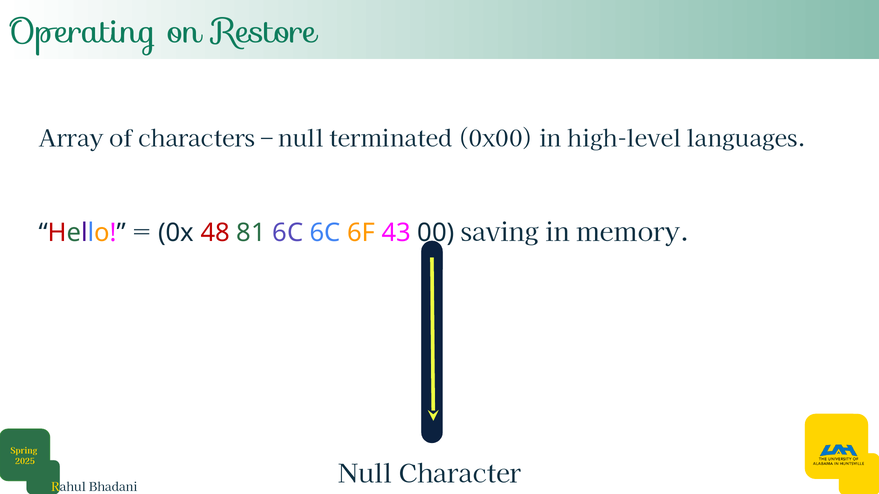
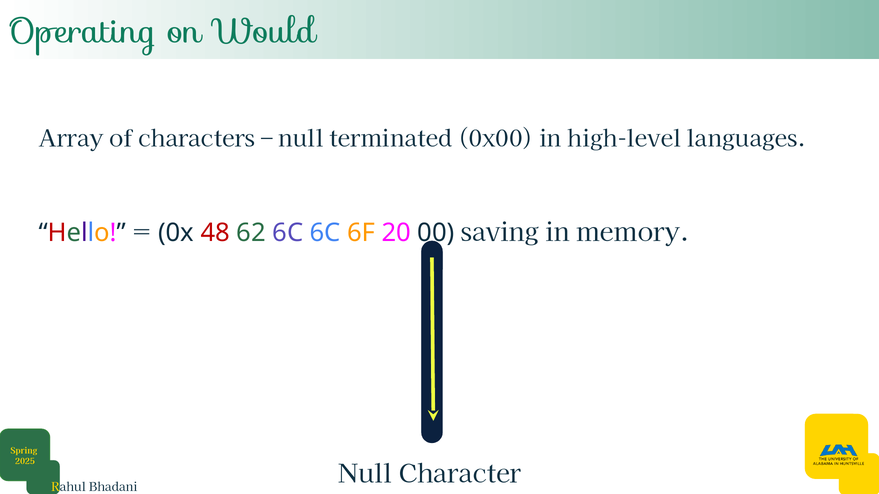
Restore: Restore -> Would (265, 32)
81: 81 -> 62 (251, 233)
43: 43 -> 20 (396, 233)
